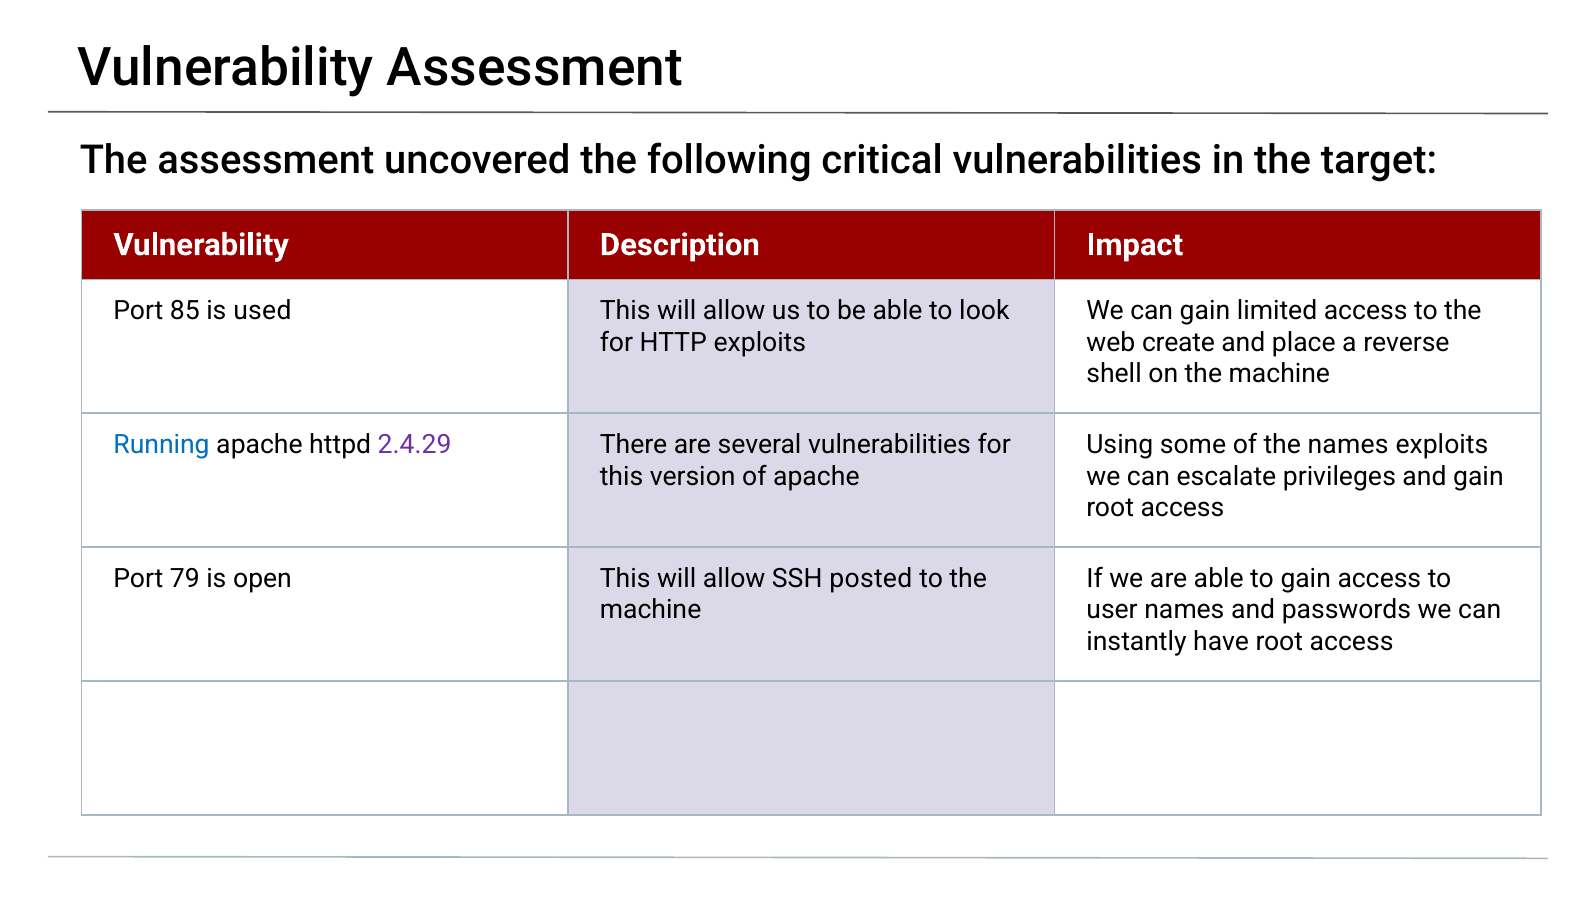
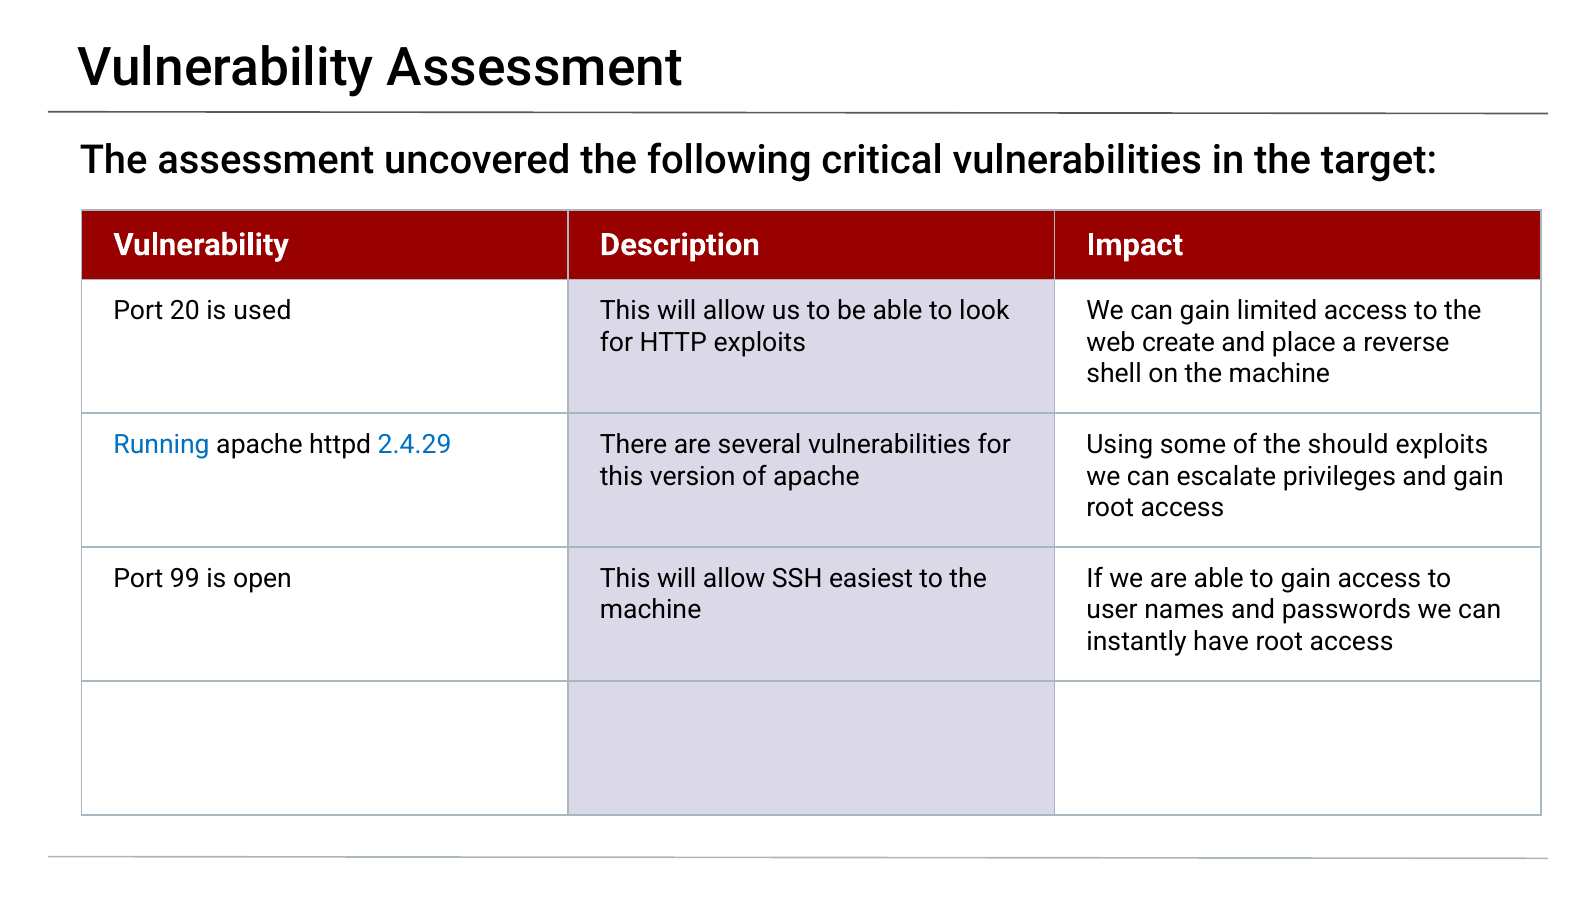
85: 85 -> 20 (185, 311)
2.4.29 colour: purple -> blue (415, 445)
the names: names -> should (1348, 445)
79: 79 -> 99 (185, 579)
posted: posted -> easiest (871, 579)
